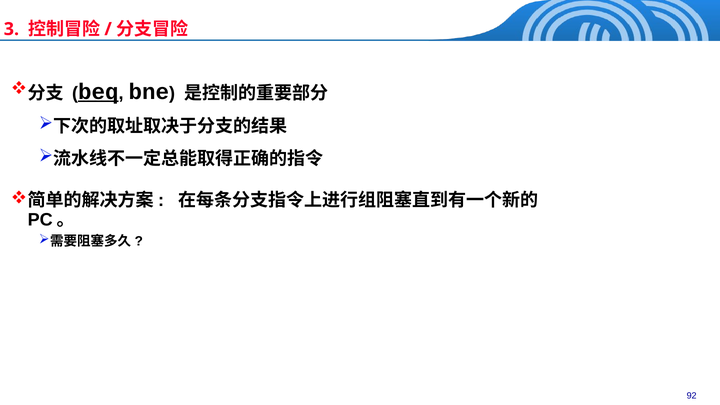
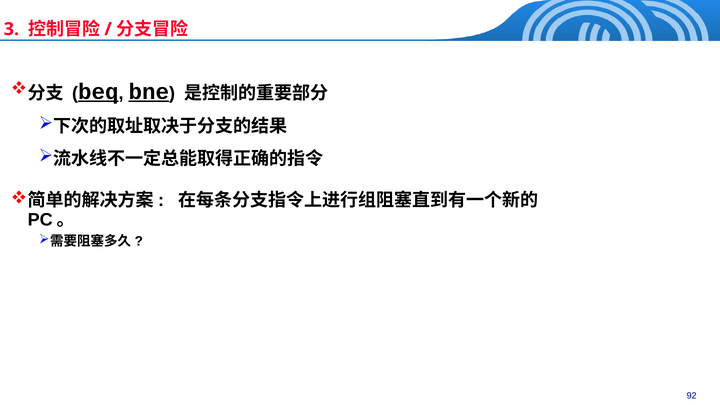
bne underline: none -> present (149, 92)
